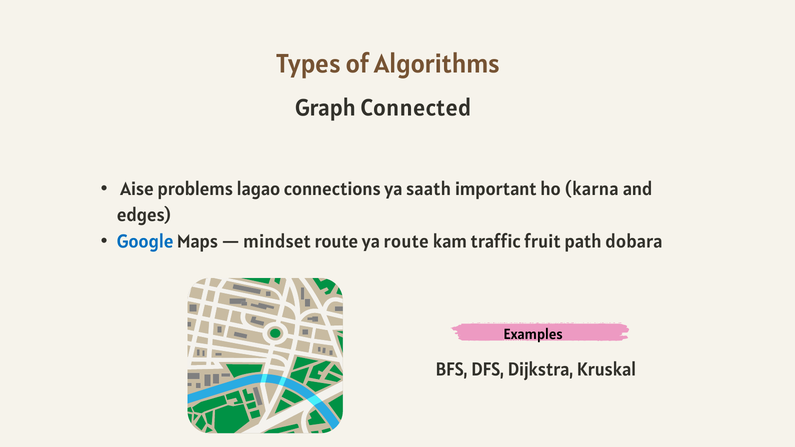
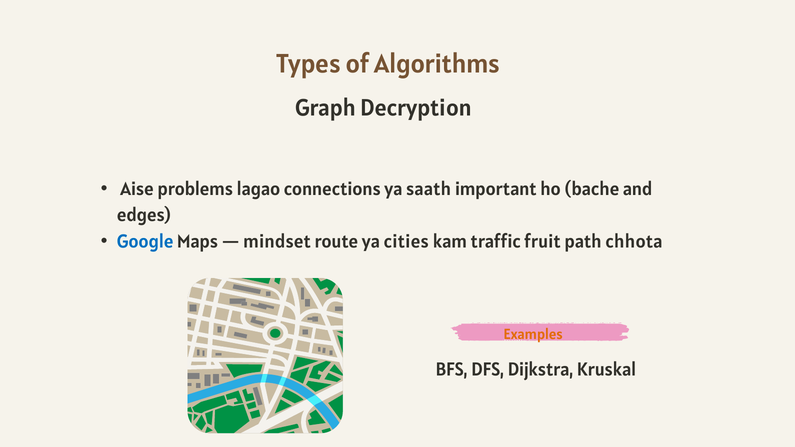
Connected: Connected -> Decryption (416, 108)
karna: karna -> bache (592, 189)
ya route: route -> cities (406, 242)
dobara: dobara -> chhota (634, 242)
Examples colour: black -> orange (533, 334)
